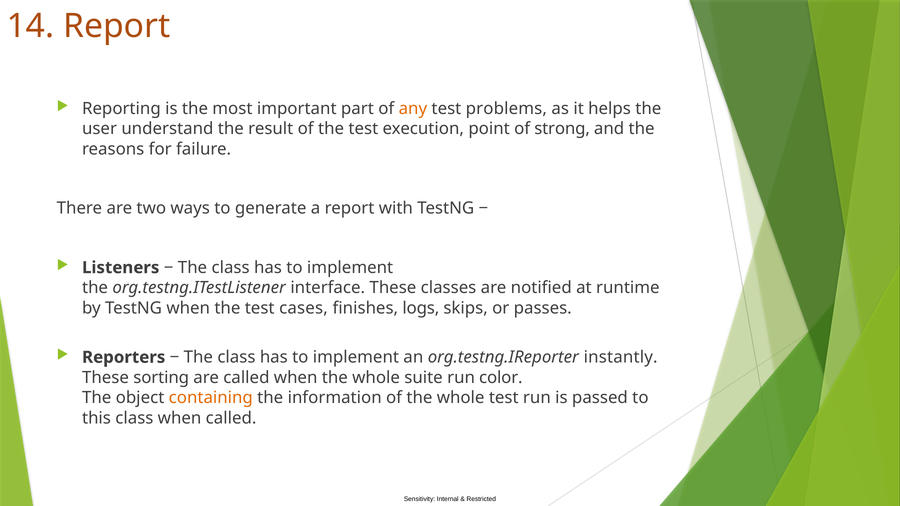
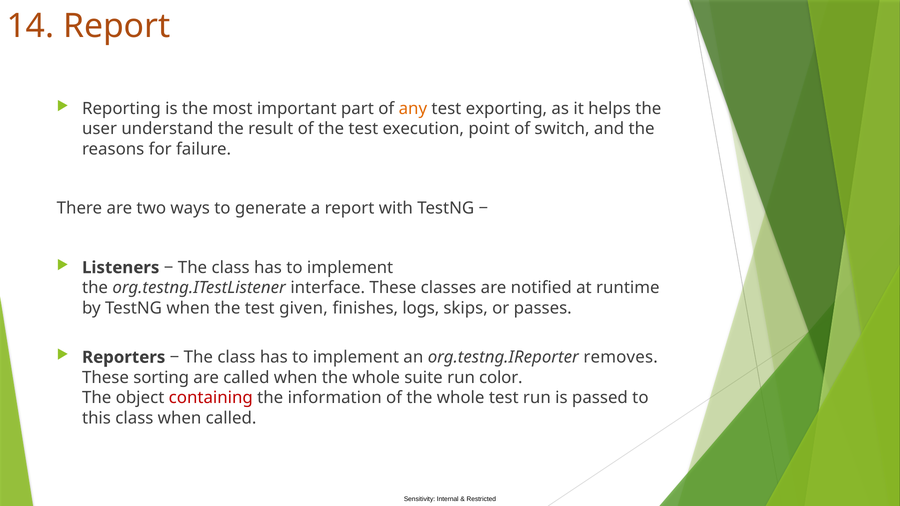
problems: problems -> exporting (506, 109)
strong: strong -> switch (562, 129)
cases: cases -> given (303, 308)
instantly: instantly -> removes (621, 357)
containing colour: orange -> red (211, 398)
